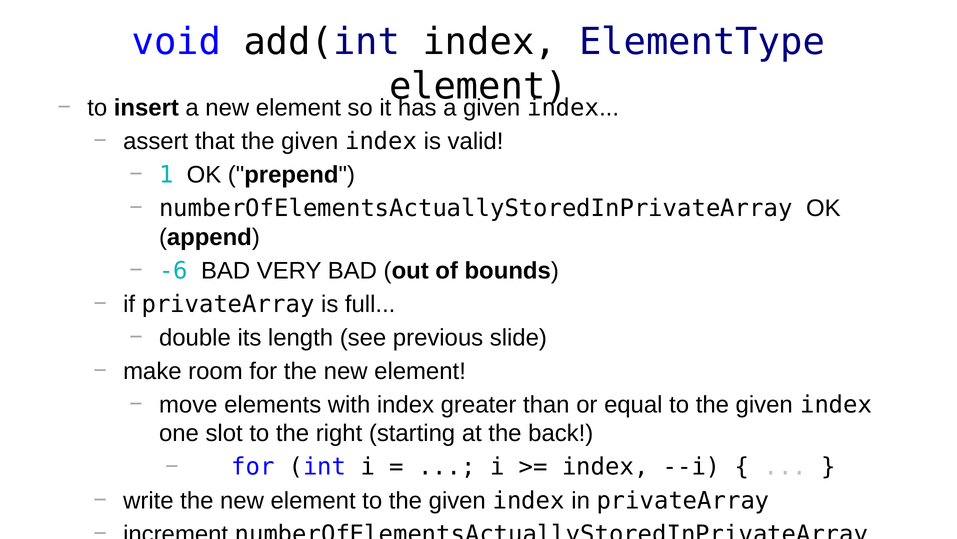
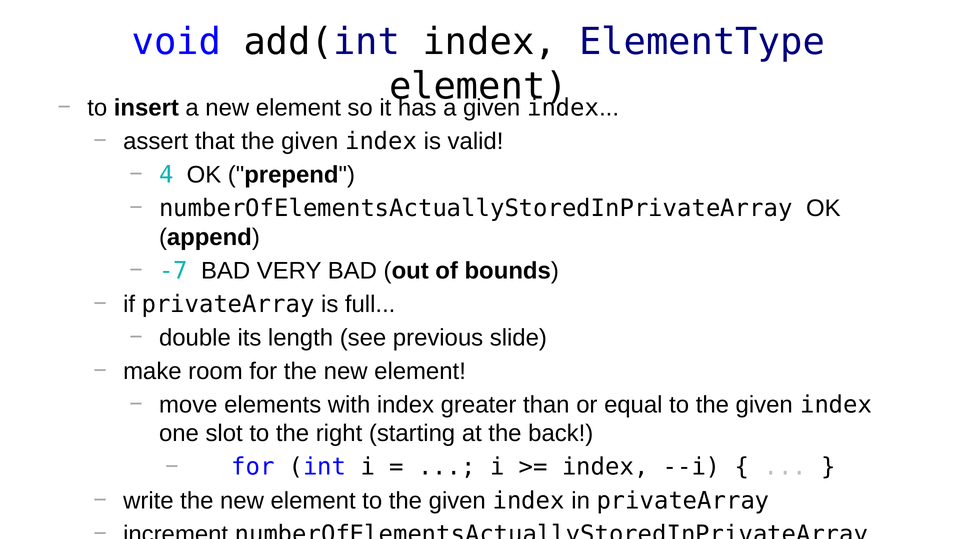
1: 1 -> 4 (166, 175)
-6: -6 -> -7 (174, 270)
